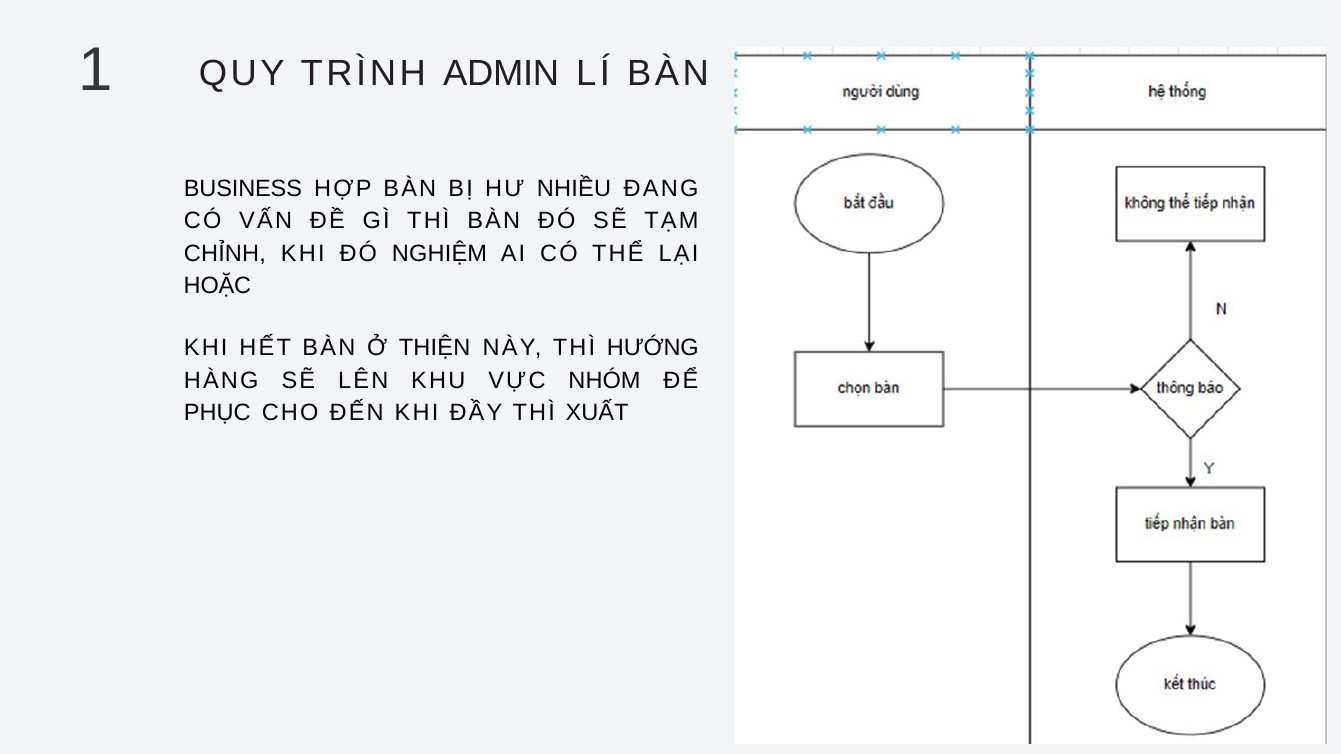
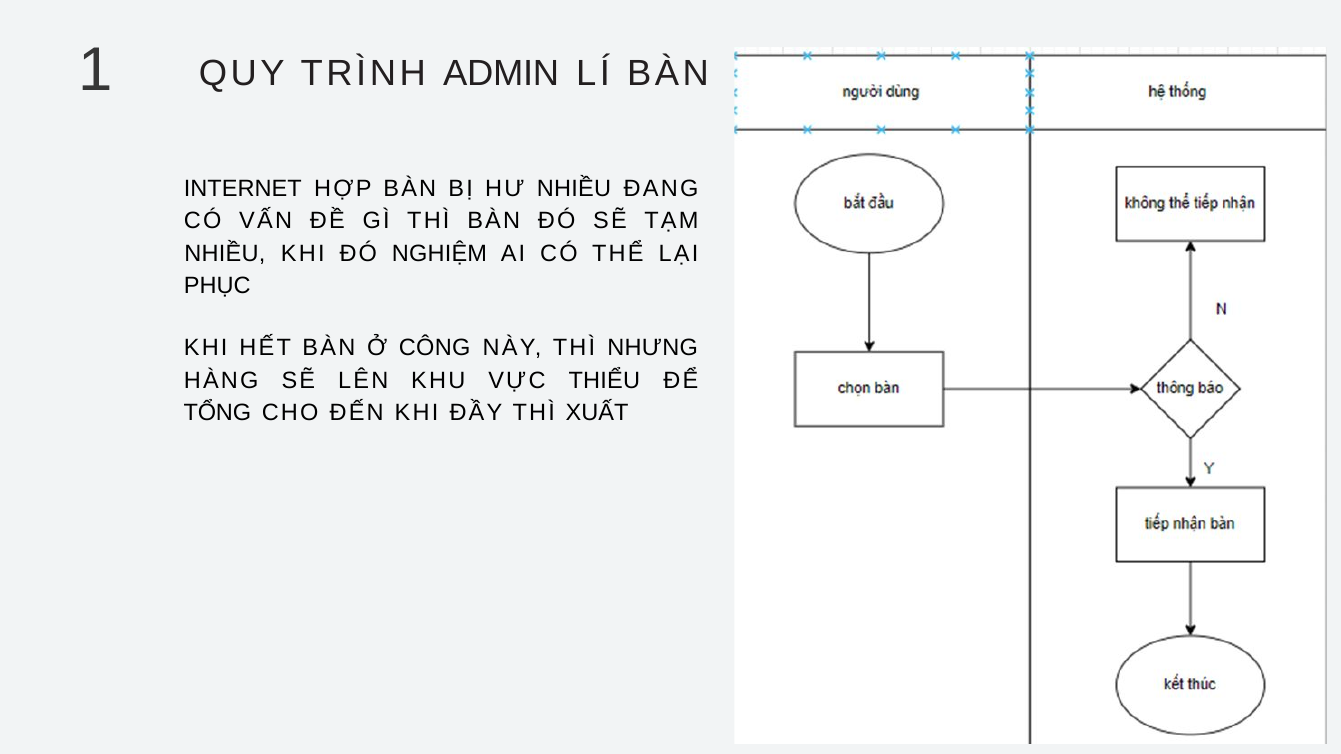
BUSINESS: BUSINESS -> INTERNET (243, 189)
CHỈNH: CHỈNH -> NHIỀU (225, 254)
HOẶC: HOẶC -> PHỤC (217, 286)
THIỆN: THIỆN -> CÔNG (435, 348)
HƯỚNG: HƯỚNG -> NHƯNG (653, 348)
NHÓM: NHÓM -> THIỂU (604, 381)
PHỤC: PHỤC -> TỔNG (217, 413)
